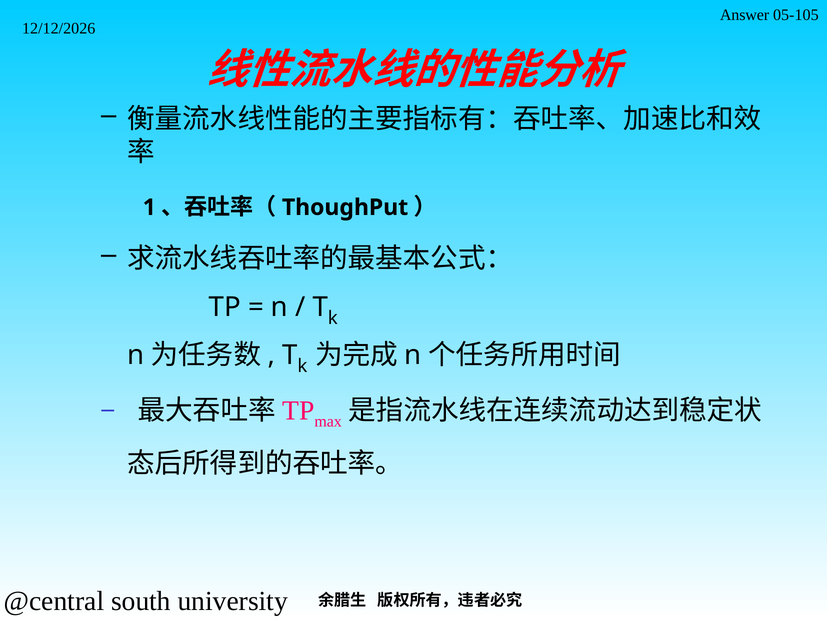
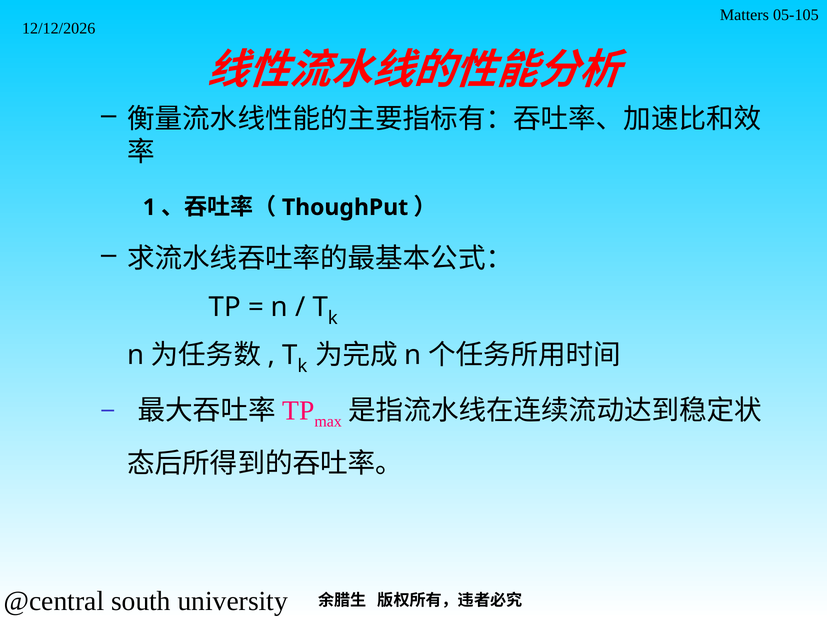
Answer: Answer -> Matters (744, 15)
